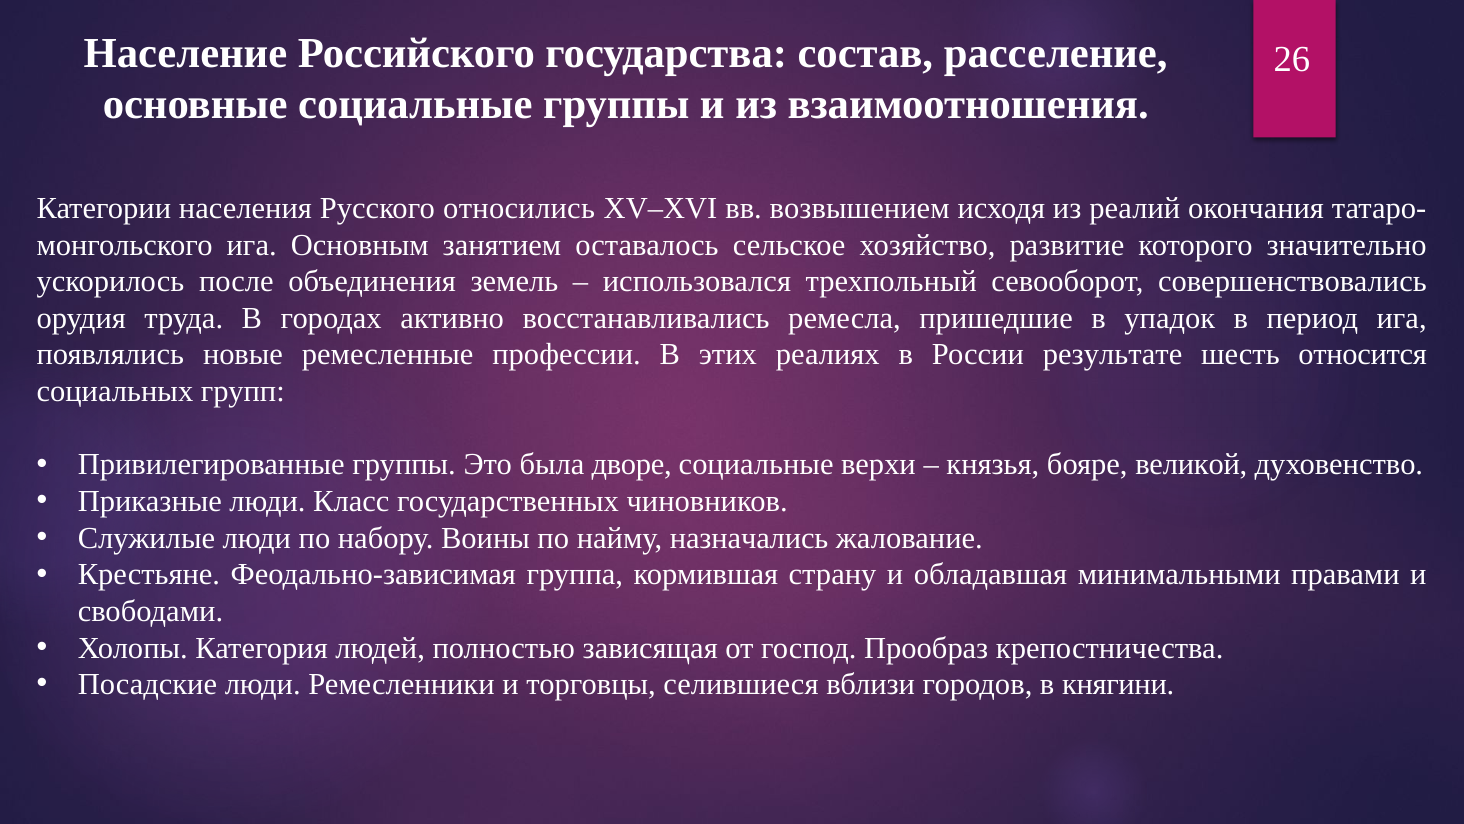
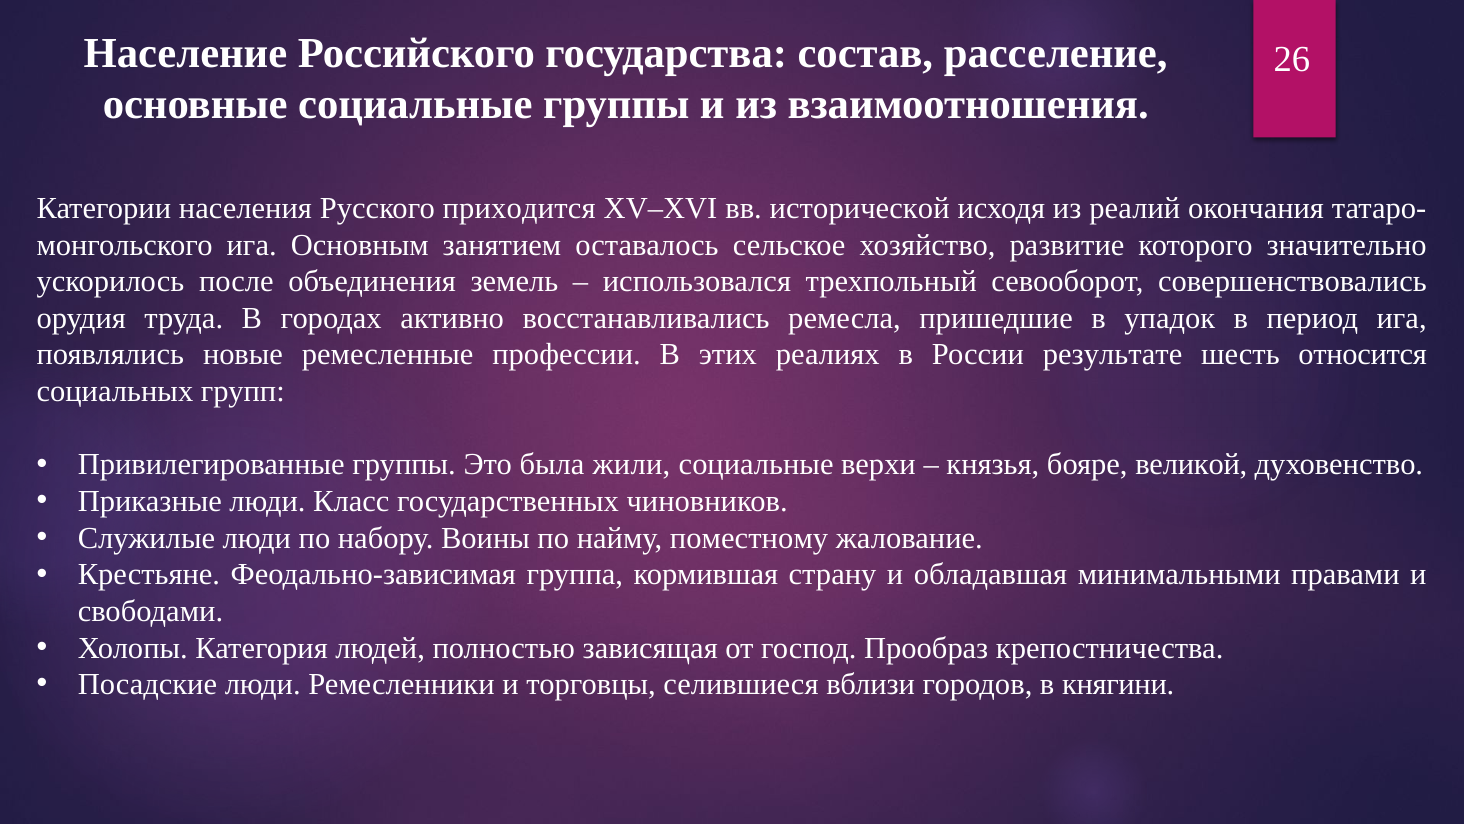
относились: относились -> приходится (519, 208)
возвышением: возвышением -> исторической (860, 208)
дворе: дворе -> жили (631, 464)
назначались: назначались -> поместному (749, 538)
